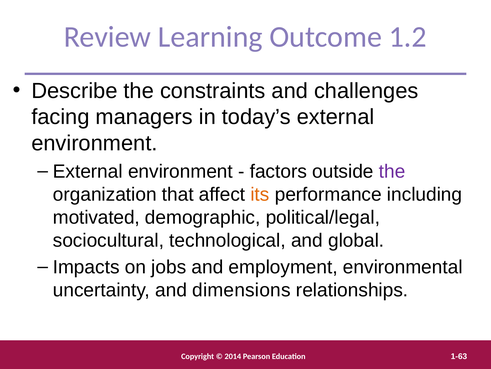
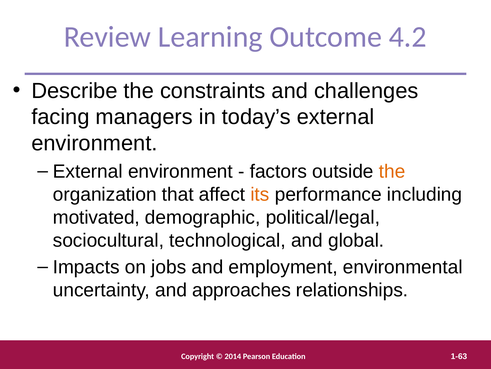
1.2: 1.2 -> 4.2 (408, 37)
the colour: purple -> orange (392, 171)
dimensions: dimensions -> approaches (242, 290)
